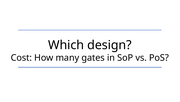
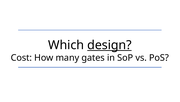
design underline: none -> present (109, 45)
